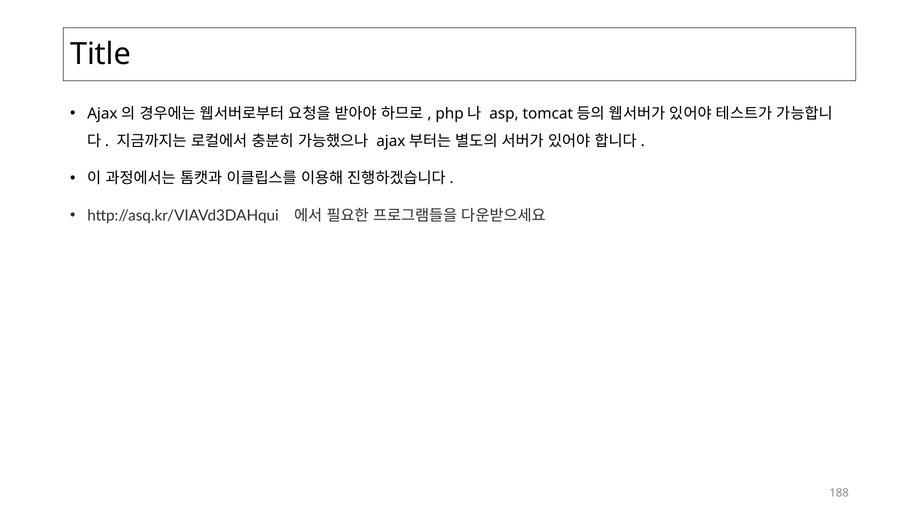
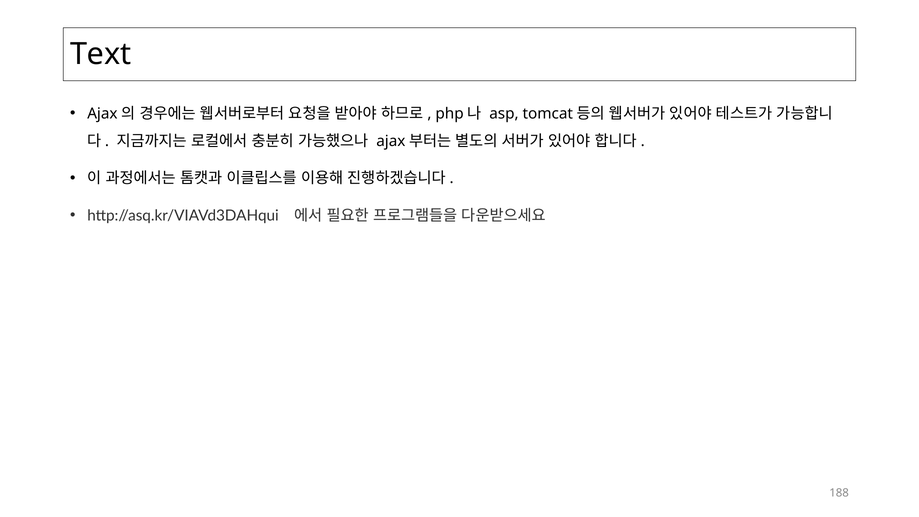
Title: Title -> Text (101, 54)
